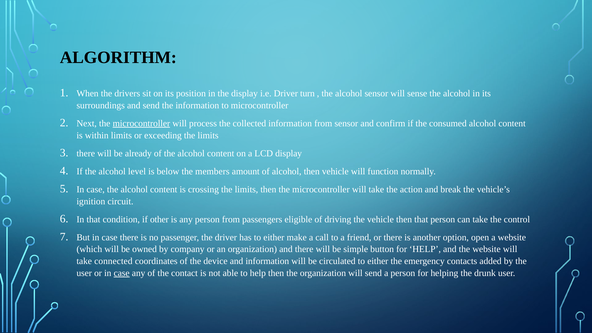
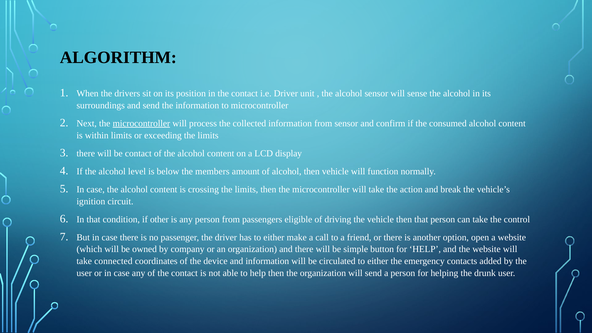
in the display: display -> contact (245, 94)
turn: turn -> unit (307, 94)
be already: already -> contact (138, 153)
case underline: present -> none (122, 273)
